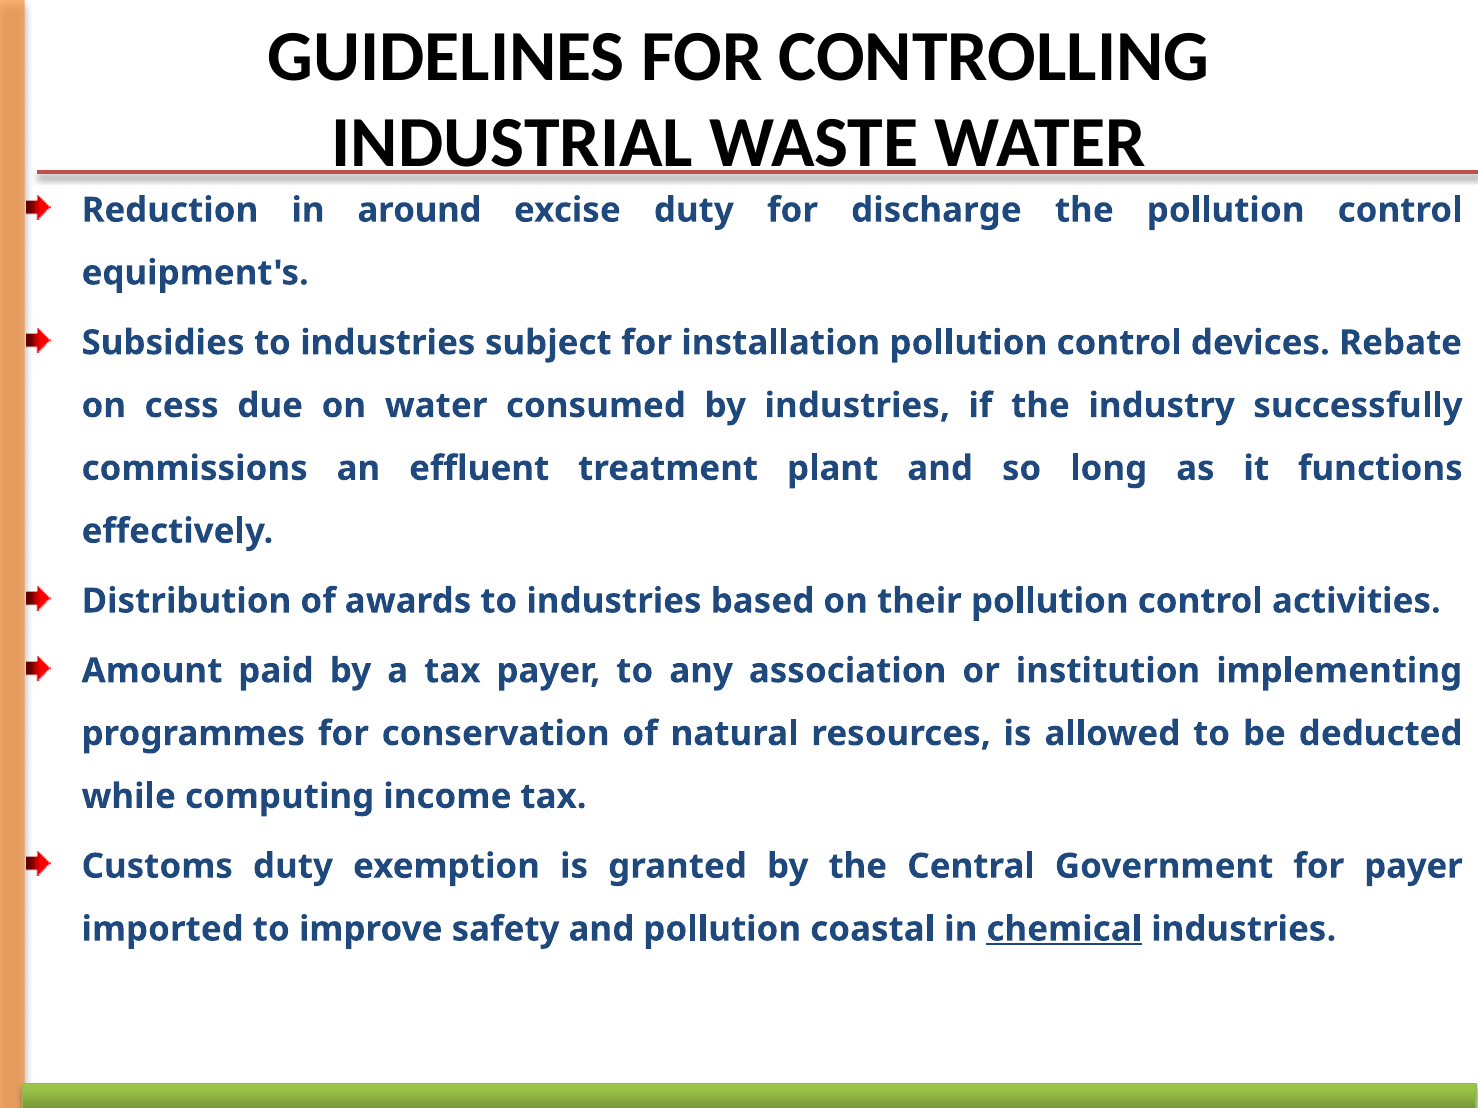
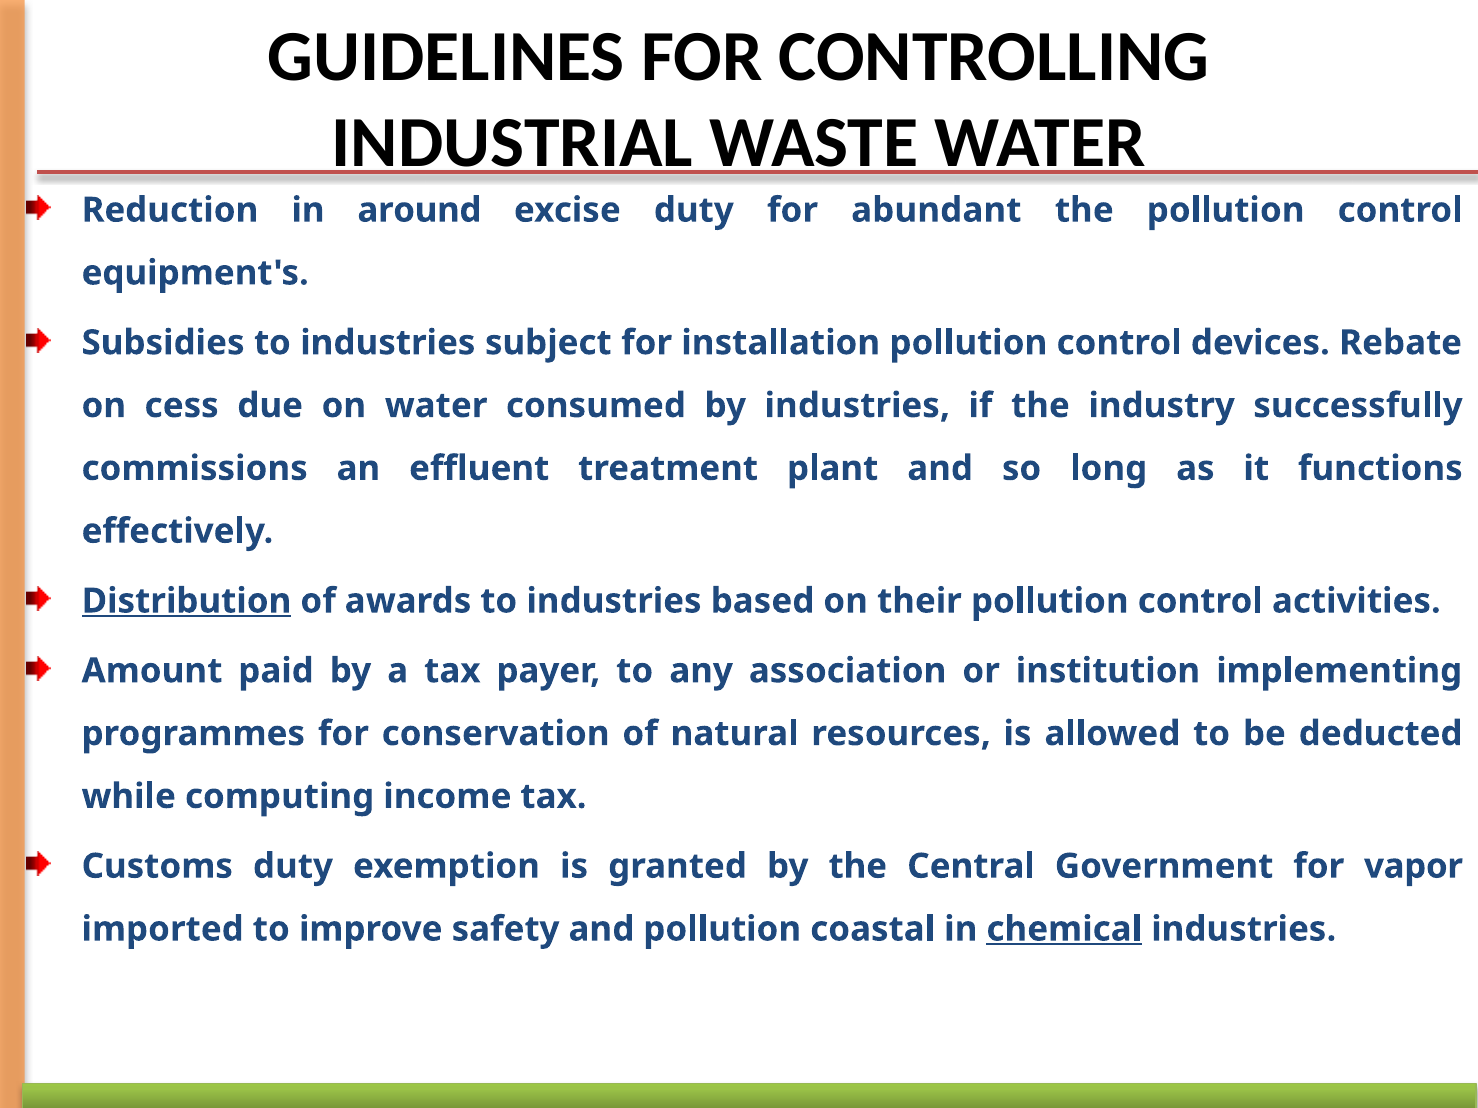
discharge: discharge -> abundant (936, 210)
Distribution underline: none -> present (186, 601)
for payer: payer -> vapor (1414, 867)
